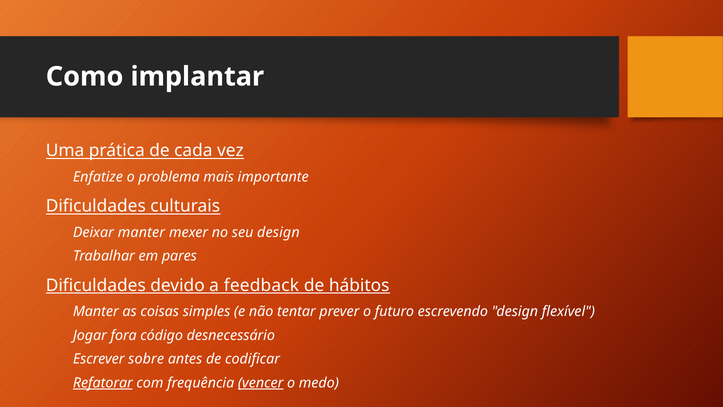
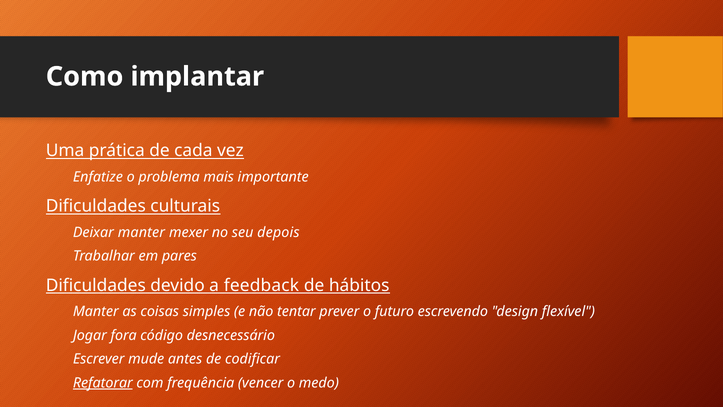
seu design: design -> depois (278, 232)
sobre: sobre -> mude (146, 359)
vencer underline: present -> none (261, 383)
